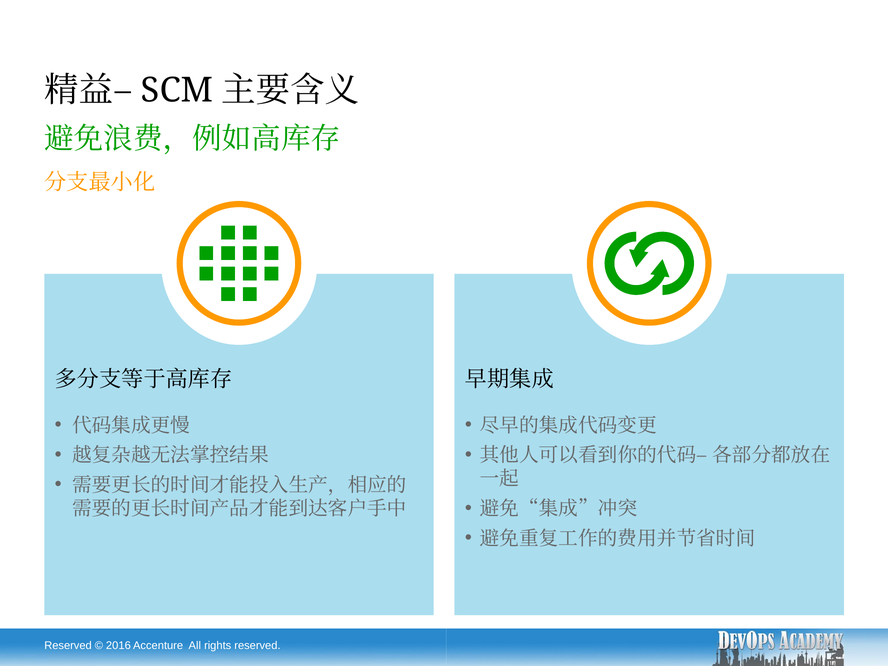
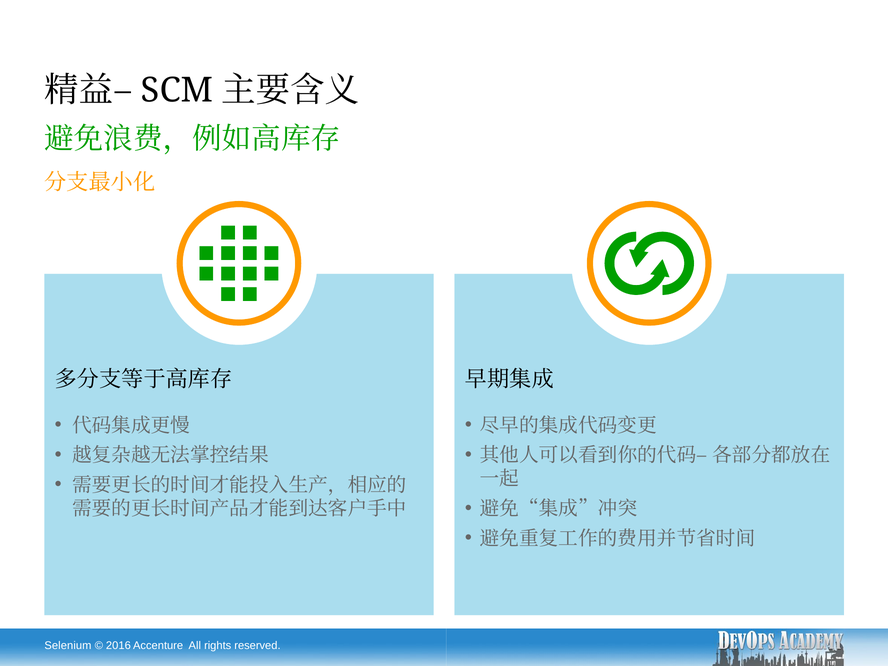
Reserved: Reserved -> Selenium (68, 646)
